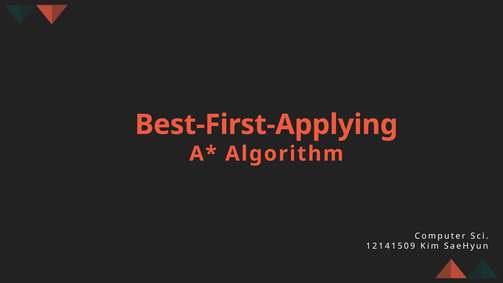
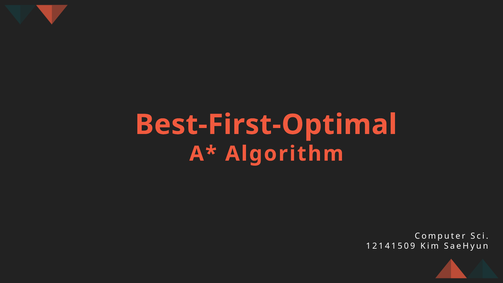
Best-First-Applying: Best-First-Applying -> Best-First-Optimal (266, 125)
